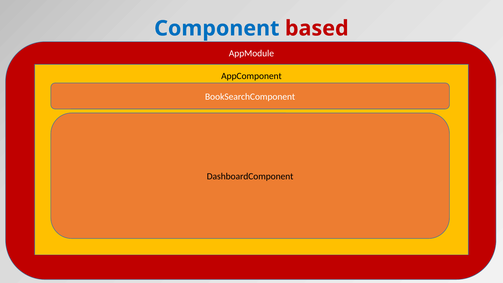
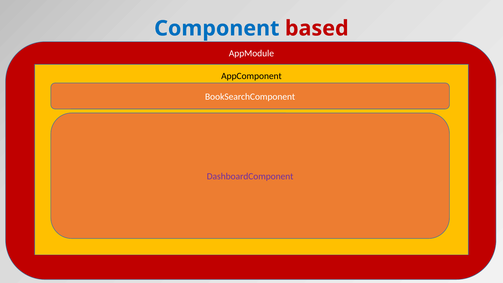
DashboardComponent colour: black -> purple (250, 176)
